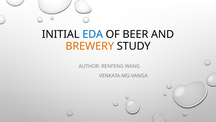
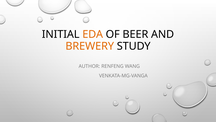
EDA colour: blue -> orange (93, 34)
